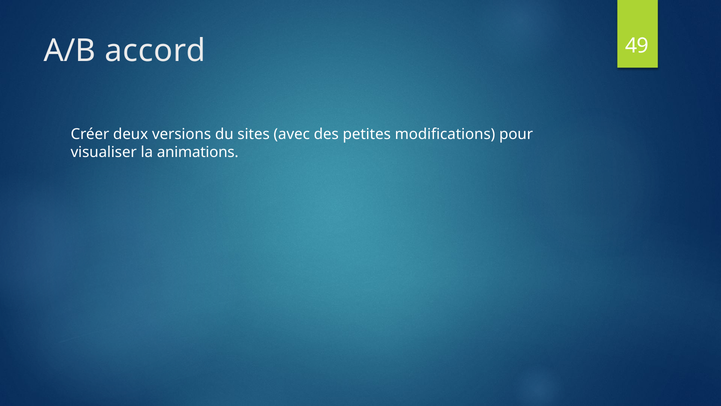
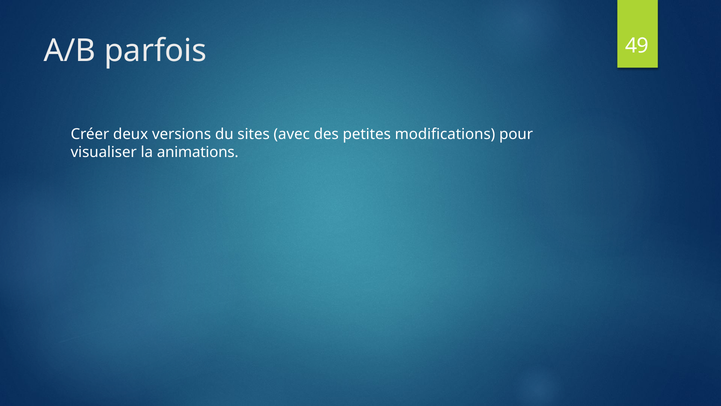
accord: accord -> parfois (156, 51)
